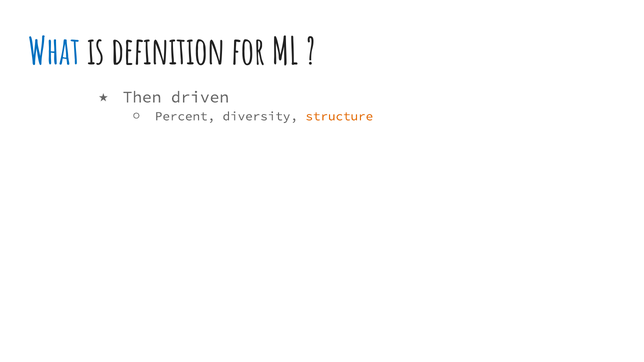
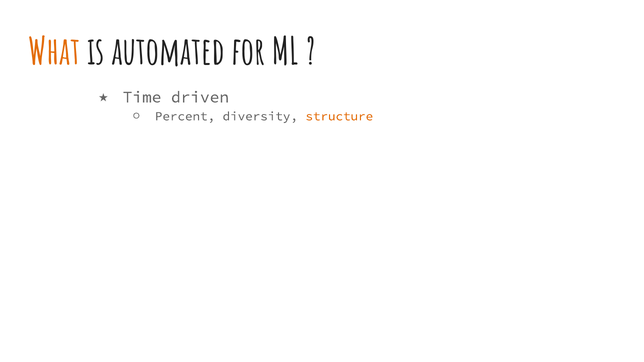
What colour: blue -> orange (54, 52)
definition: definition -> automated (168, 52)
Then: Then -> Time (142, 97)
